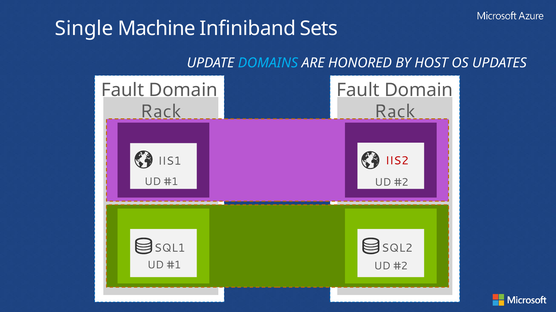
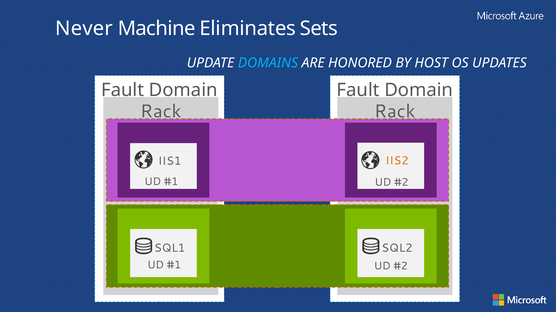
Single: Single -> Never (84, 29)
Infiniband: Infiniband -> Eliminates (248, 29)
IIS2 colour: red -> orange (397, 161)
